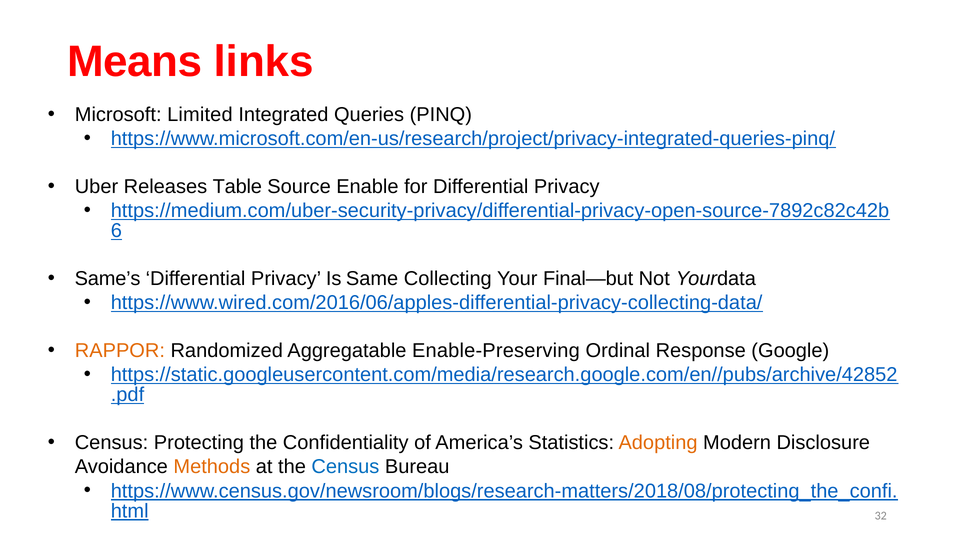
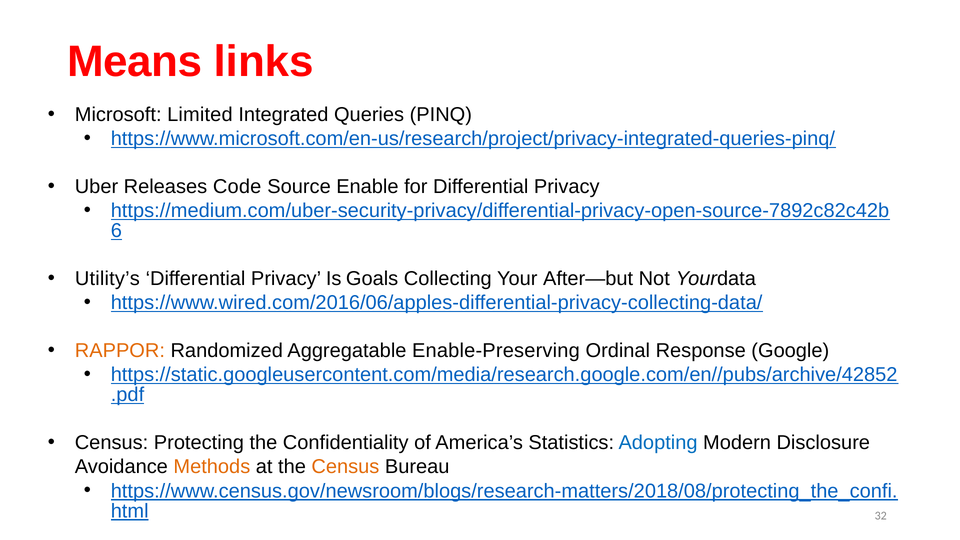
Table: Table -> Code (237, 187)
Same’s: Same’s -> Utility’s (107, 279)
Same: Same -> Goals (372, 279)
Final—but: Final—but -> After—but (588, 279)
Adopting colour: orange -> blue (658, 443)
Census colour: blue -> orange (345, 467)
